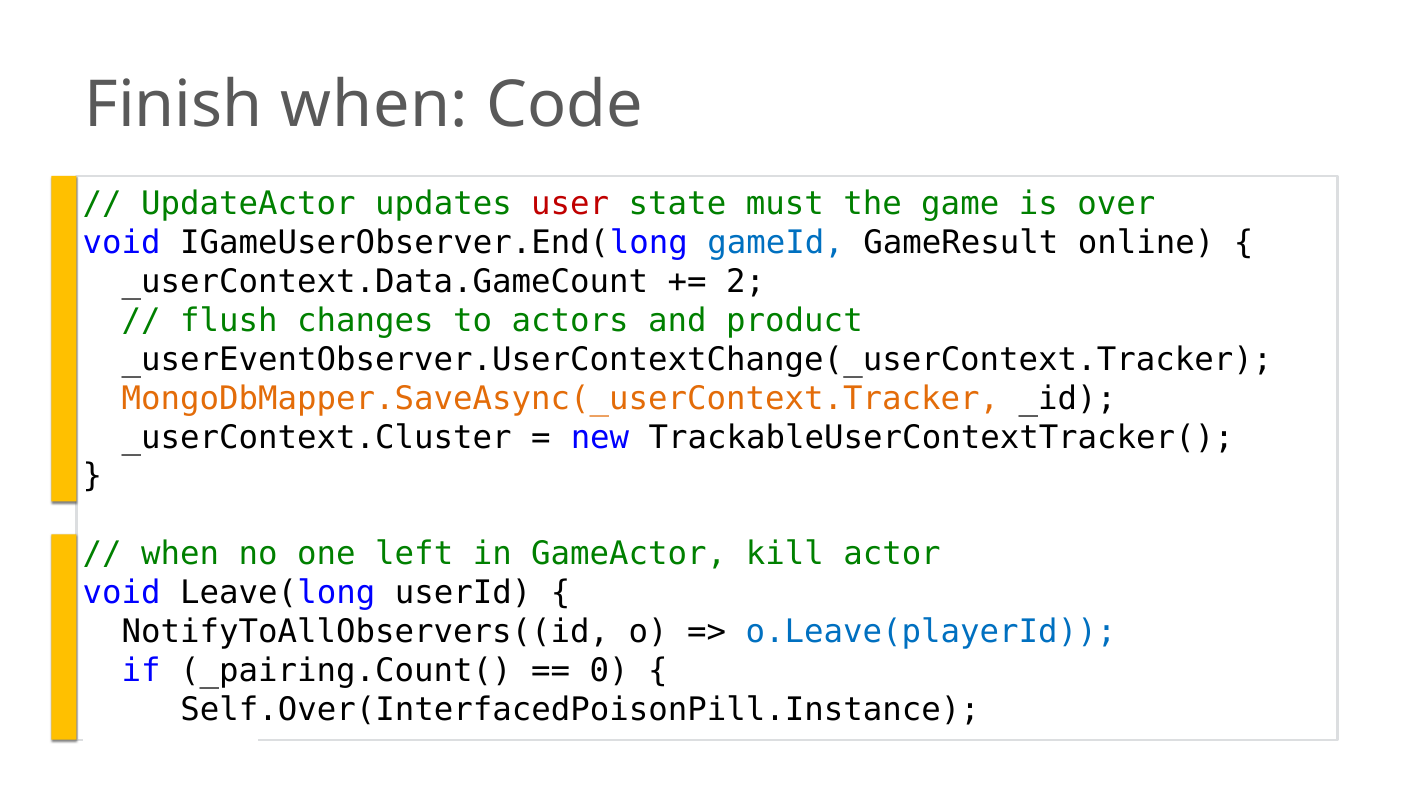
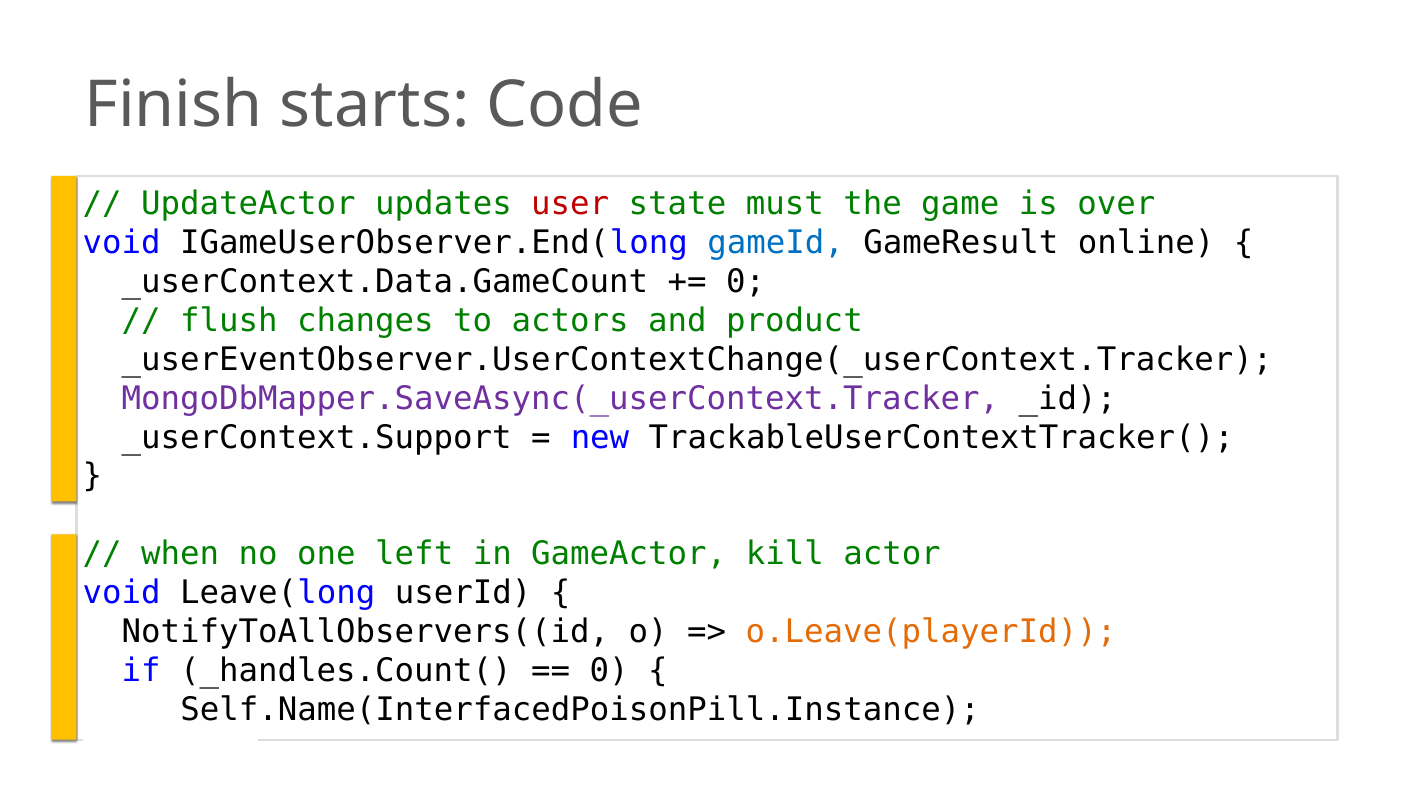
Finish when: when -> starts (375, 106)
2: 2 -> 0 (746, 282)
MongoDbMapper.SaveAsync(_userContext.Tracker colour: orange -> purple (560, 399)
_userContext.Cluster: _userContext.Cluster -> _userContext.Support (317, 438)
o.Leave(playerId colour: blue -> orange (931, 632)
_pairing.Count(: _pairing.Count( -> _handles.Count( (346, 671)
Self.Over(InterfacedPoisonPill.Instance: Self.Over(InterfacedPoisonPill.Instance -> Self.Name(InterfacedPoisonPill.Instance (580, 710)
